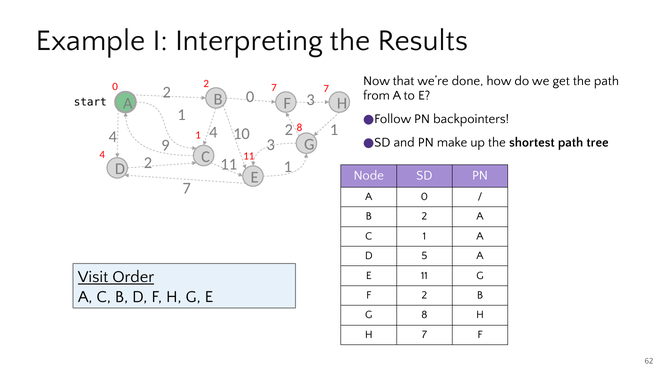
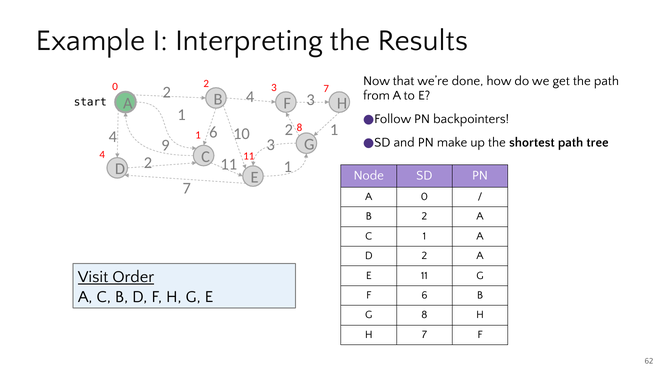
7: 7 -> 3 (274, 87)
0: 0 -> 4 (250, 97)
4 4: 4 -> 6 (213, 133)
D 5: 5 -> 2 (424, 256)
F 2: 2 -> 6 (424, 295)
